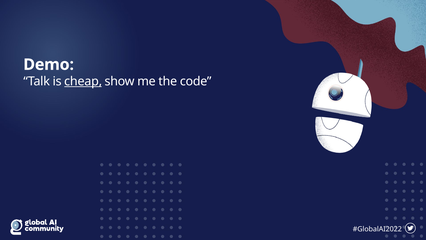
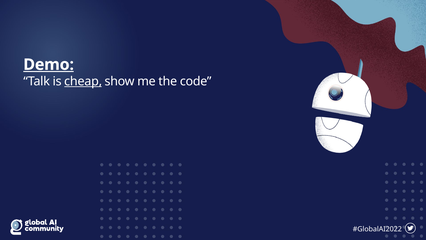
Demo underline: none -> present (49, 65)
